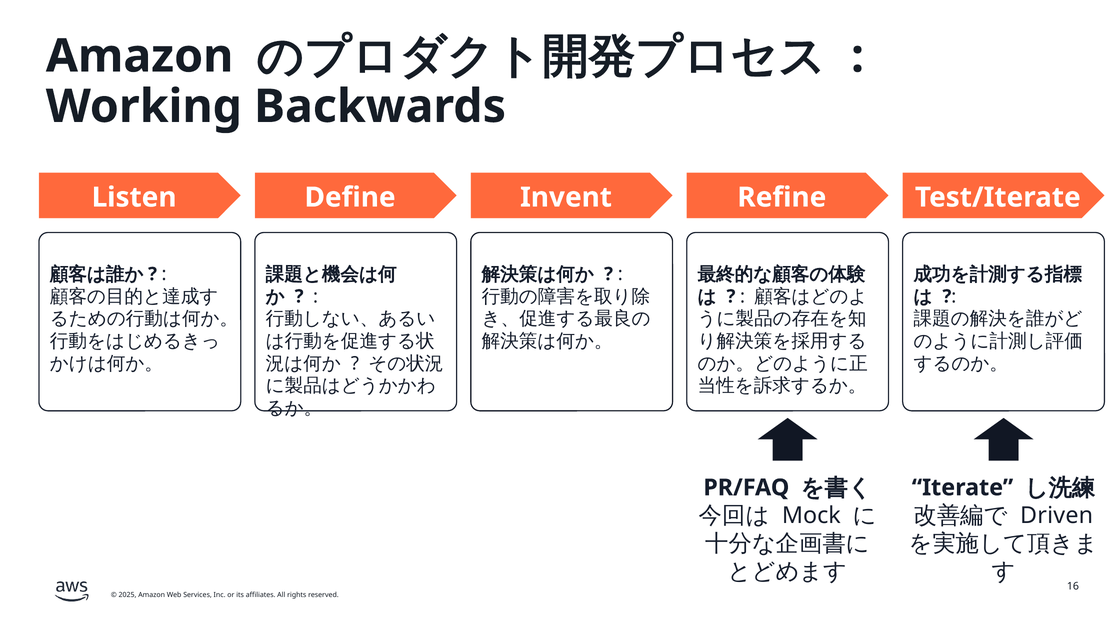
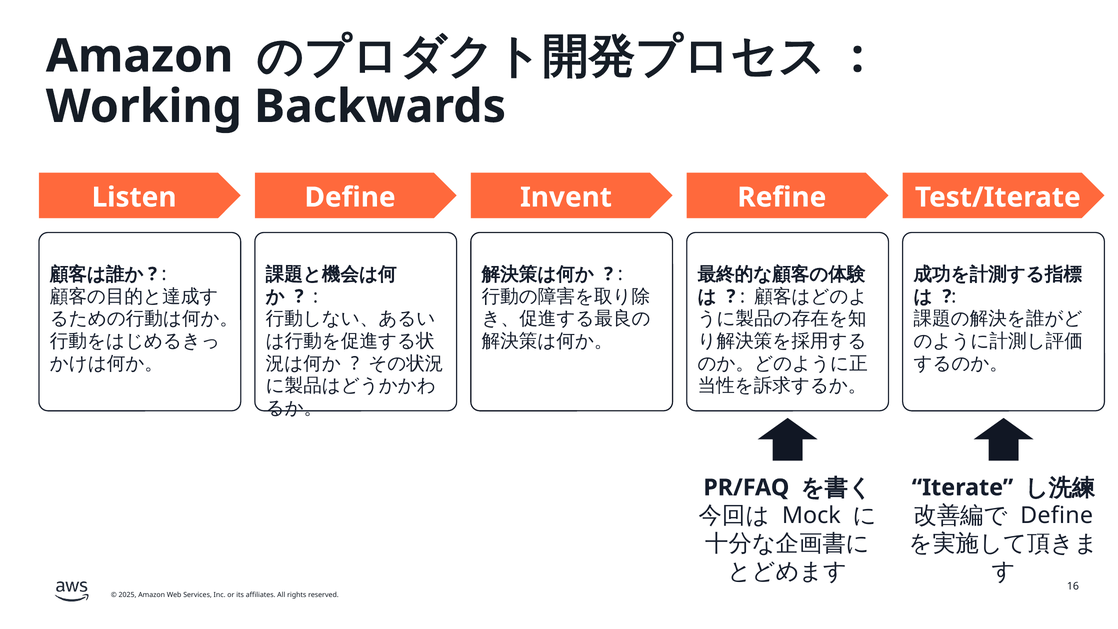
Driven: Driven -> Define (1057, 515)
